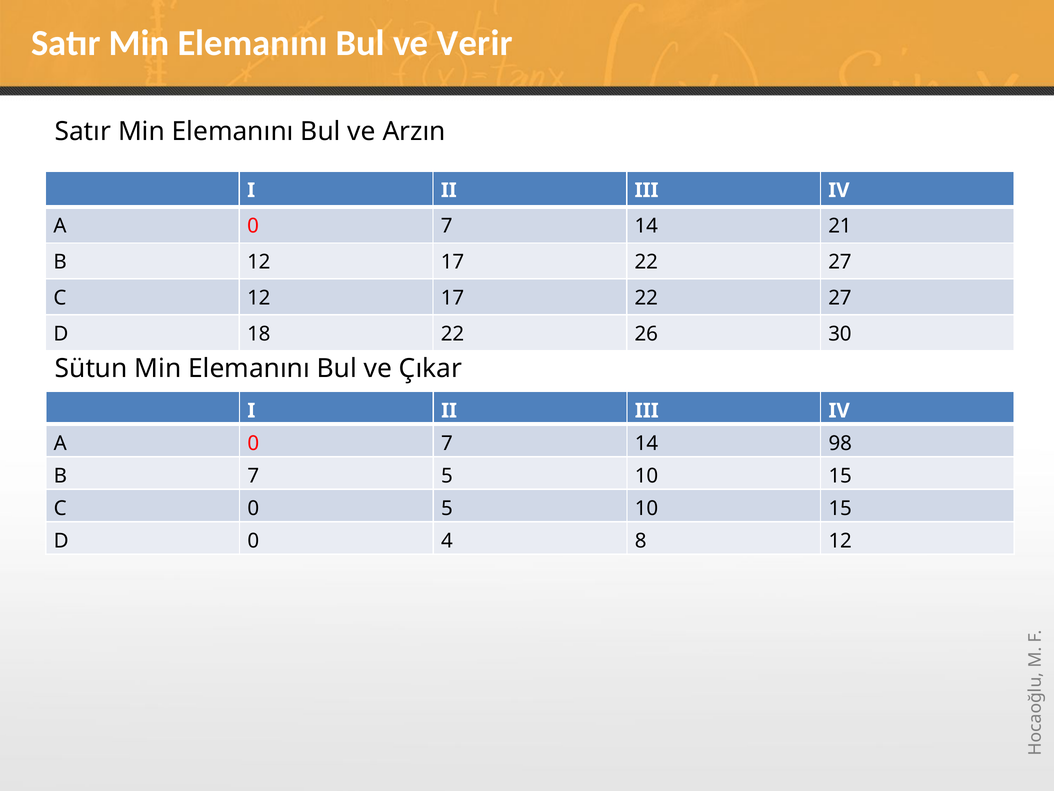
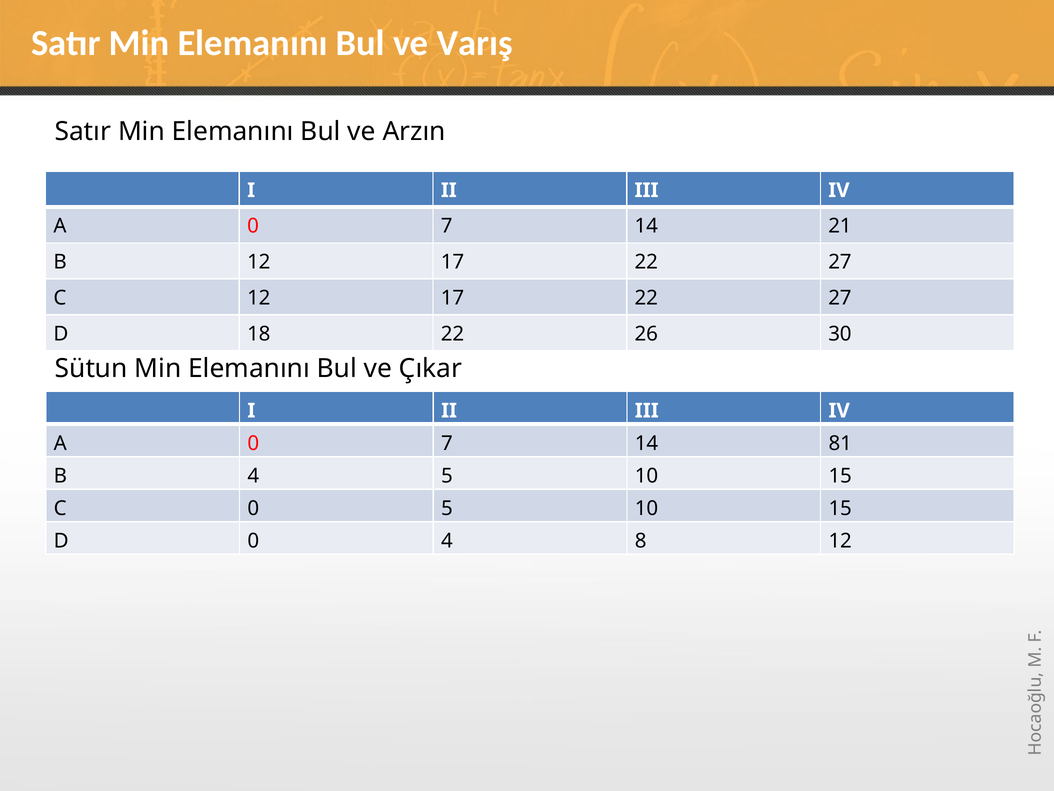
Verir: Verir -> Varış (475, 43)
98: 98 -> 81 (840, 443)
B 7: 7 -> 4 (253, 476)
